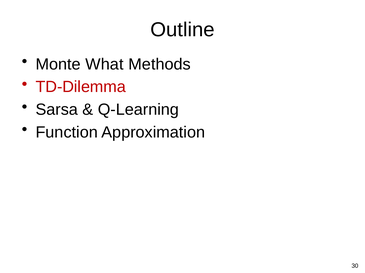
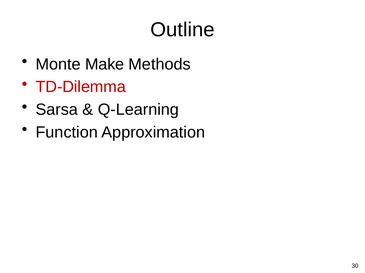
What: What -> Make (105, 64)
